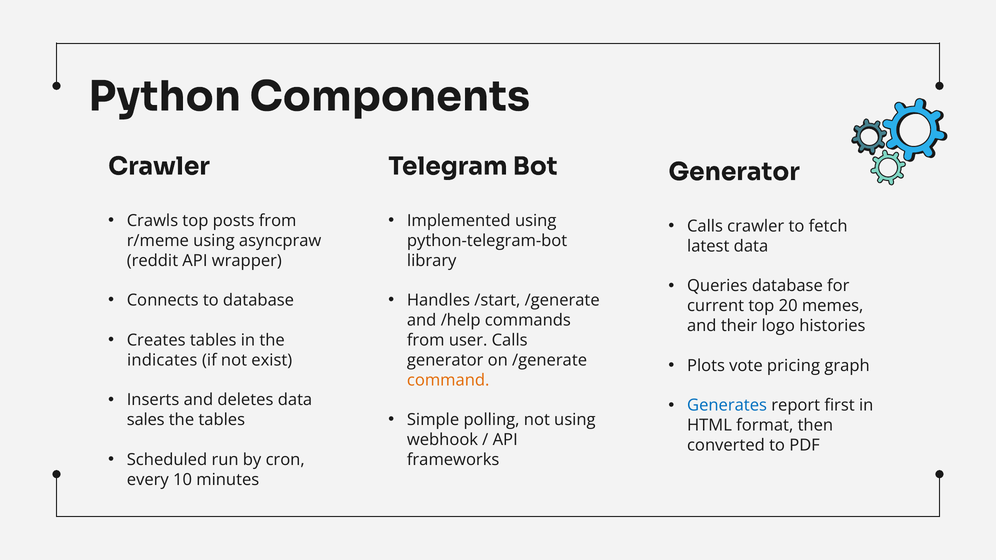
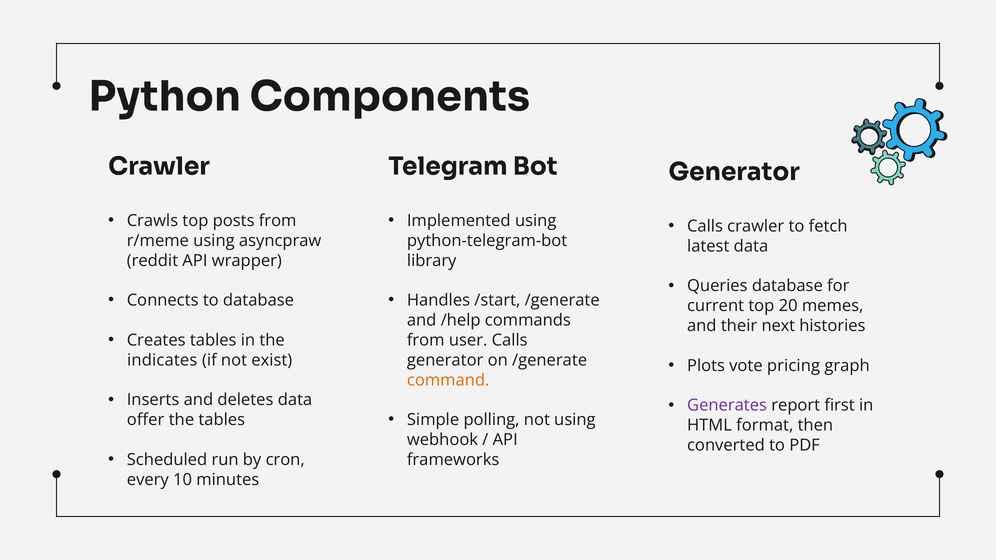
logo: logo -> next (778, 326)
Generates colour: blue -> purple (727, 406)
sales: sales -> offer (146, 420)
